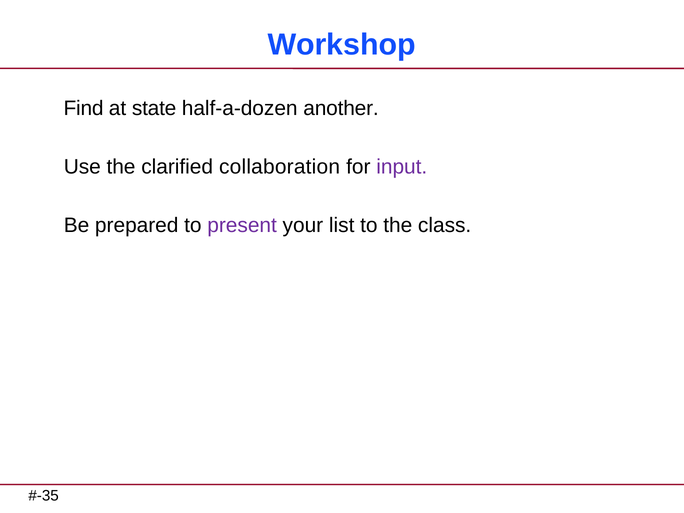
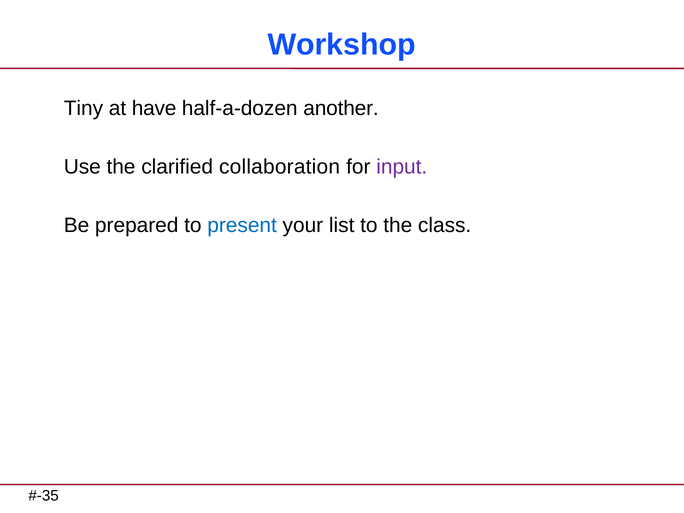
Find: Find -> Tiny (83, 109)
state: state -> have (154, 109)
present colour: purple -> blue (242, 226)
